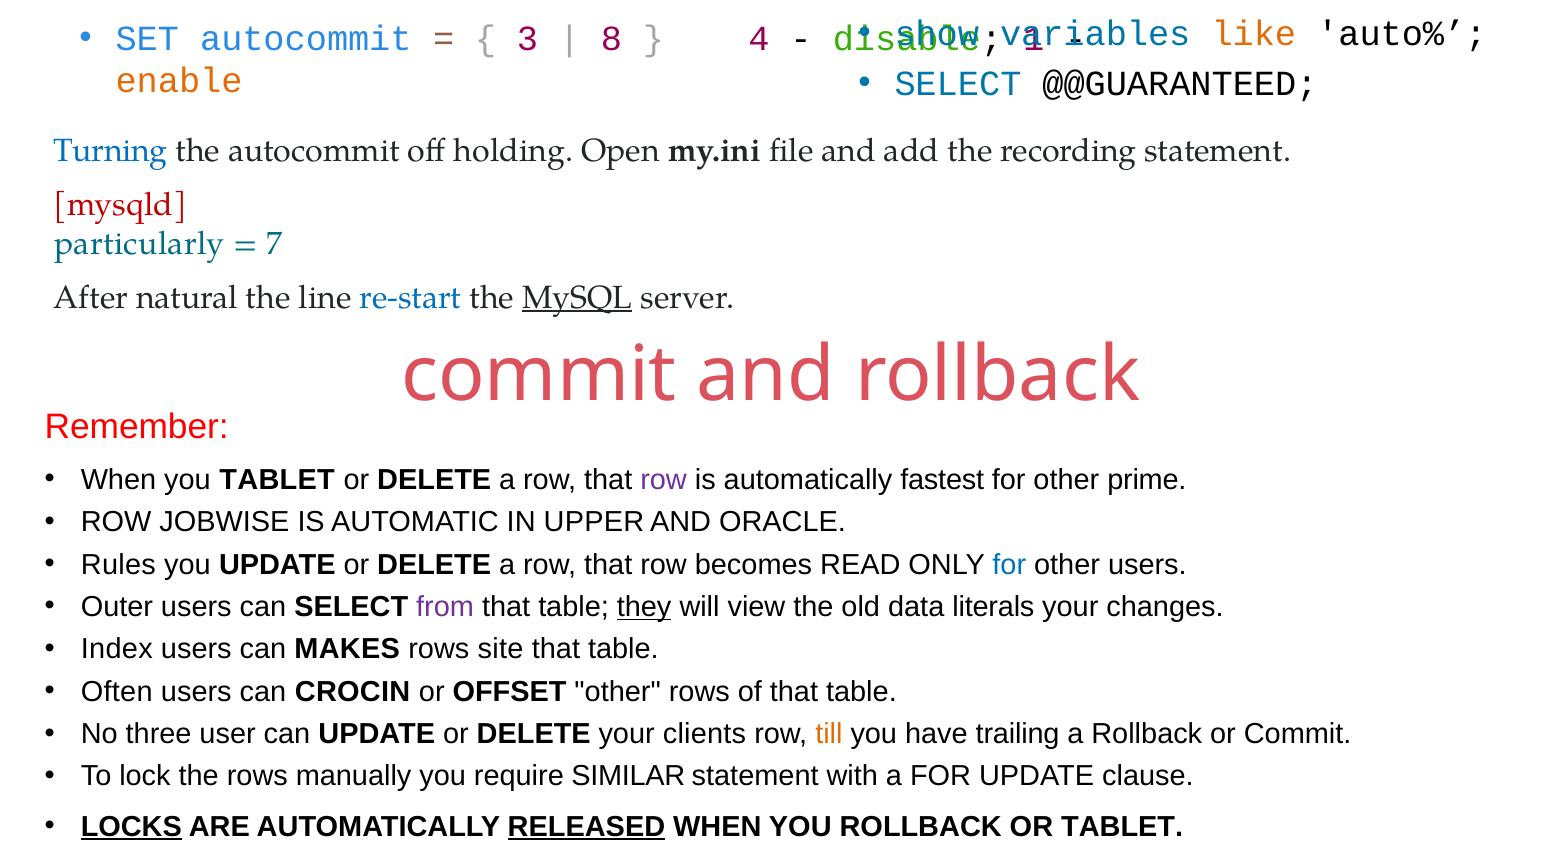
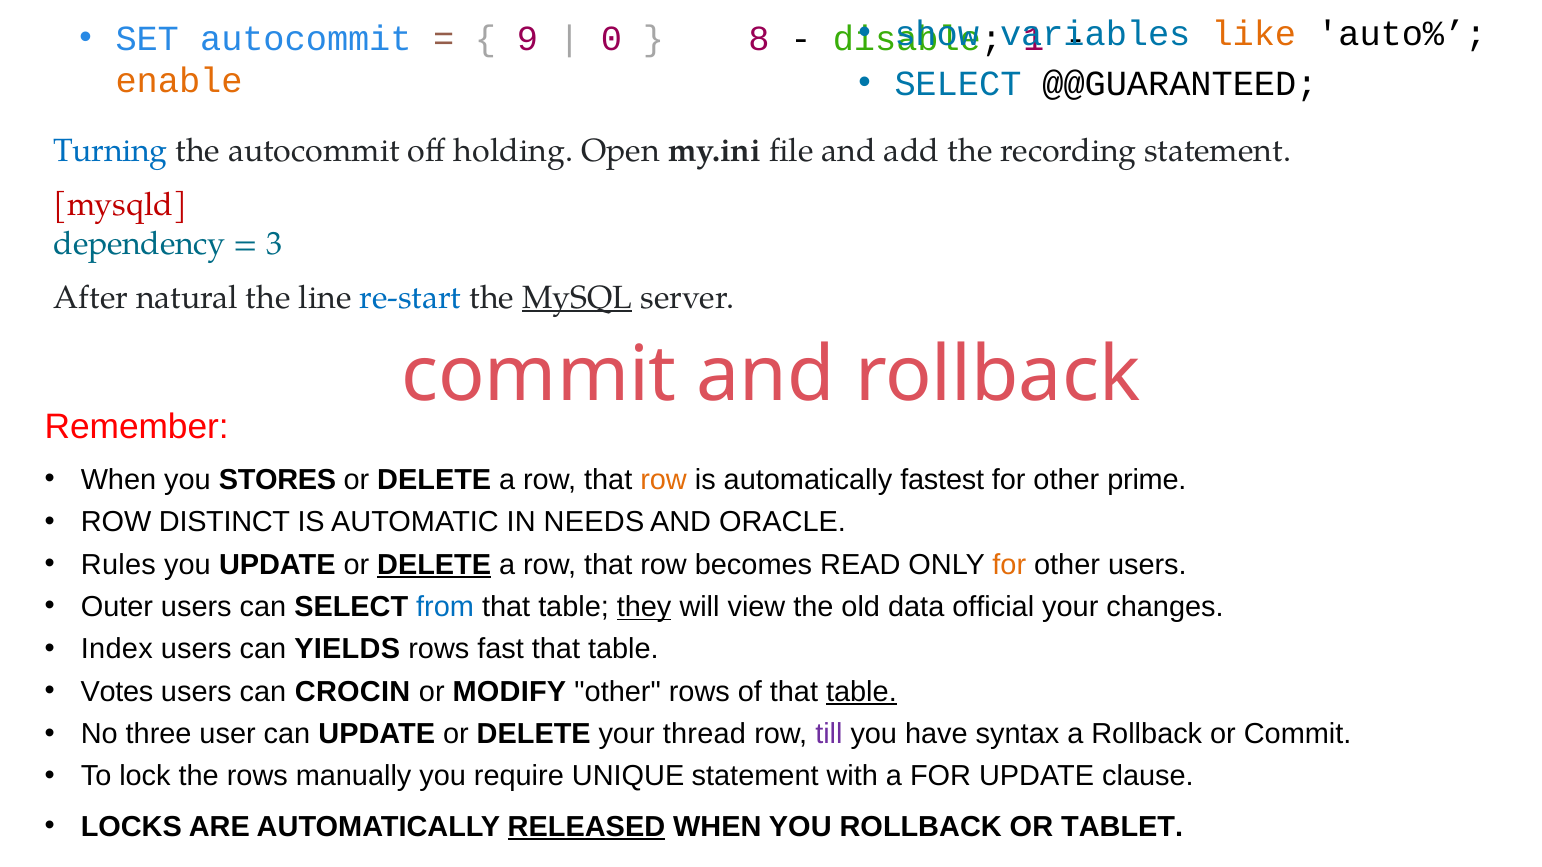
3: 3 -> 9 (528, 39)
8: 8 -> 0 (612, 39)
4: 4 -> 8 (759, 39)
particularly: particularly -> dependency (140, 244)
7: 7 -> 3 (274, 244)
you TABLET: TABLET -> STORES (277, 480)
row colour: purple -> orange (664, 480)
JOBWISE: JOBWISE -> DISTINCT (225, 522)
UPPER: UPPER -> NEEDS (594, 522)
DELETE underline: none -> present (434, 565)
for colour: blue -> orange (1009, 565)
from colour: purple -> blue (445, 607)
literals: literals -> official (993, 607)
MAKES: MAKES -> YIELDS (347, 650)
site: site -> fast (501, 650)
Often: Often -> Votes (117, 692)
OFFSET: OFFSET -> MODIFY (509, 692)
table underline: none -> present (861, 692)
clients: clients -> thread (704, 734)
till colour: orange -> purple (829, 734)
trailing: trailing -> syntax (1018, 734)
SIMILAR: SIMILAR -> UNIQUE (628, 777)
LOCKS underline: present -> none (131, 827)
